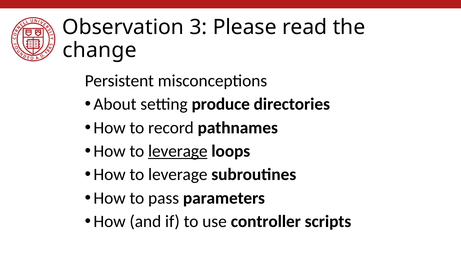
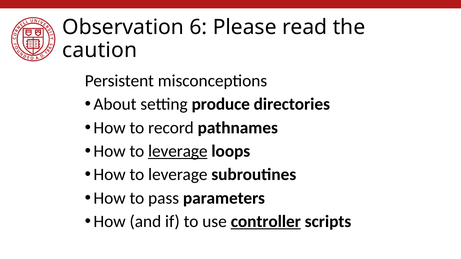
3: 3 -> 6 (198, 27)
change: change -> caution (100, 50)
controller underline: none -> present (266, 222)
